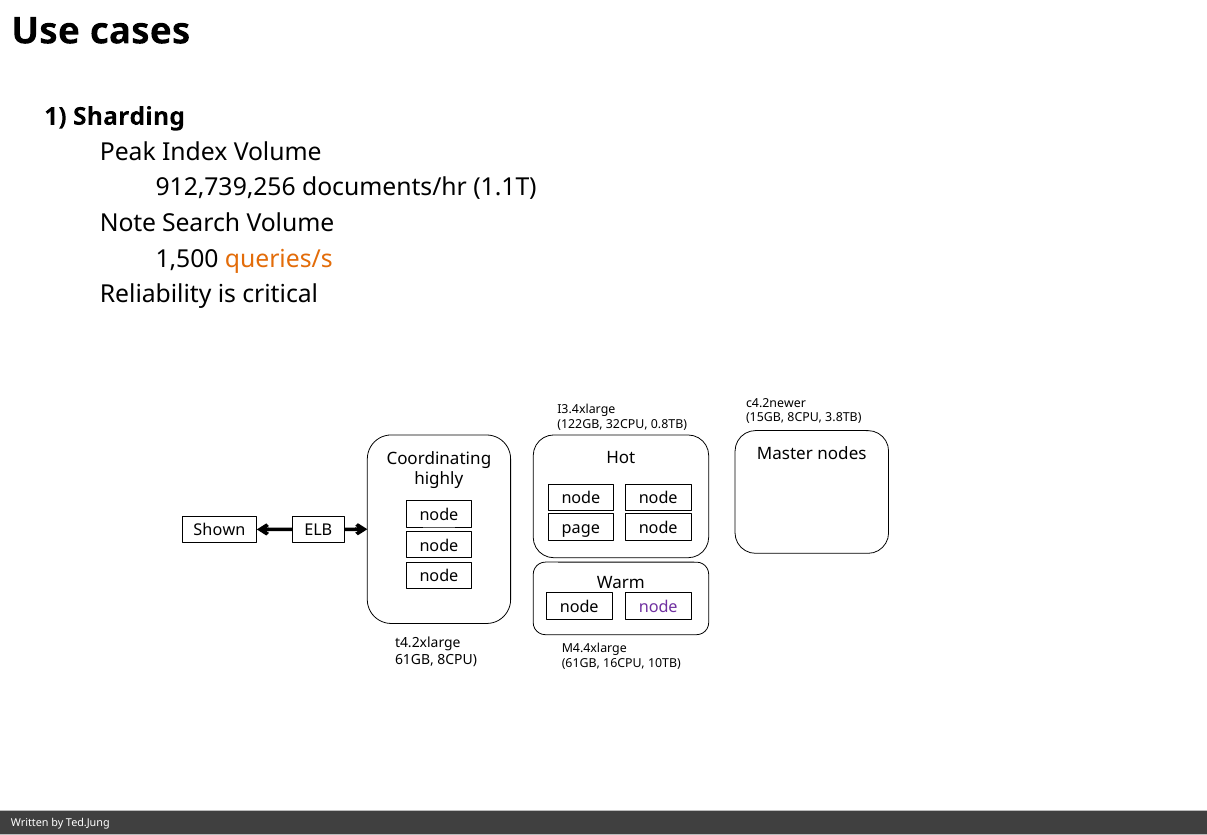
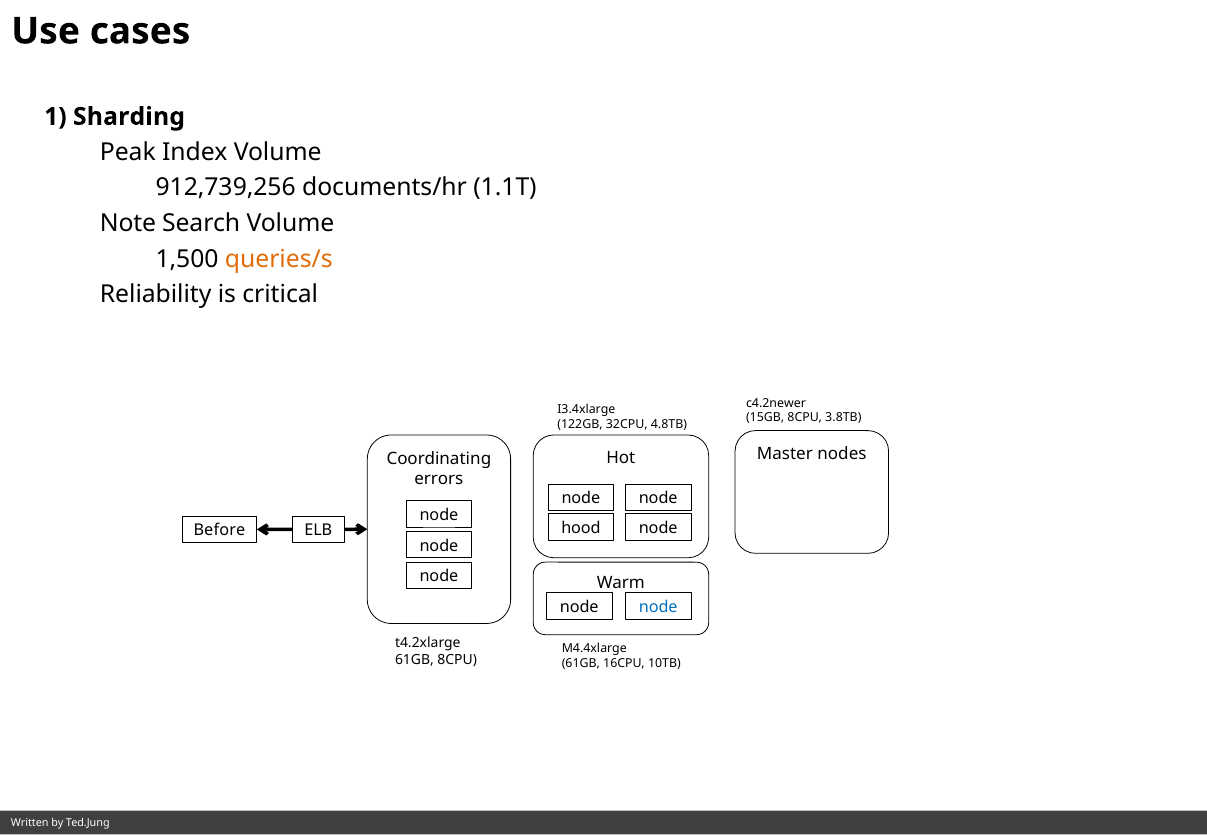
0.8TB: 0.8TB -> 4.8TB (669, 424)
highly: highly -> errors (439, 480)
page: page -> hood (581, 529)
Shown: Shown -> Before (219, 531)
node colour: purple -> blue (658, 608)
